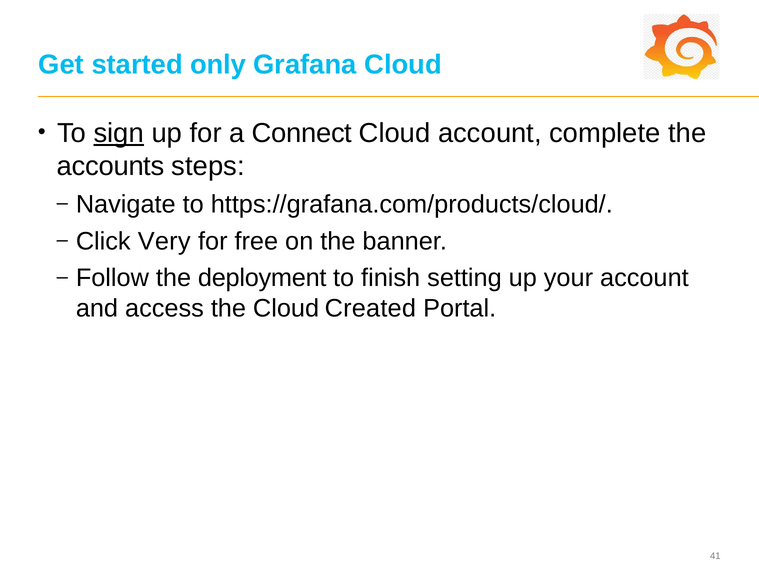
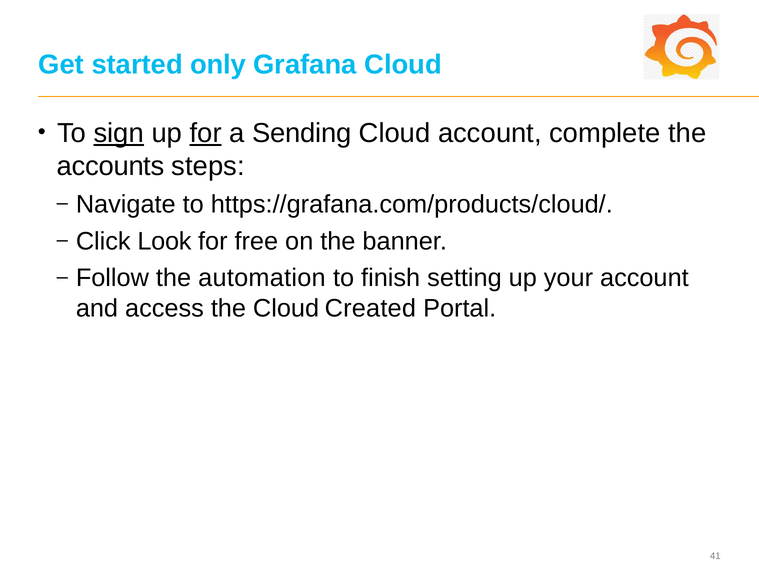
for underline: none -> present (206, 133)
Connect: Connect -> Sending (302, 133)
Very: Very -> Look (164, 241)
deployment: deployment -> automation (262, 278)
